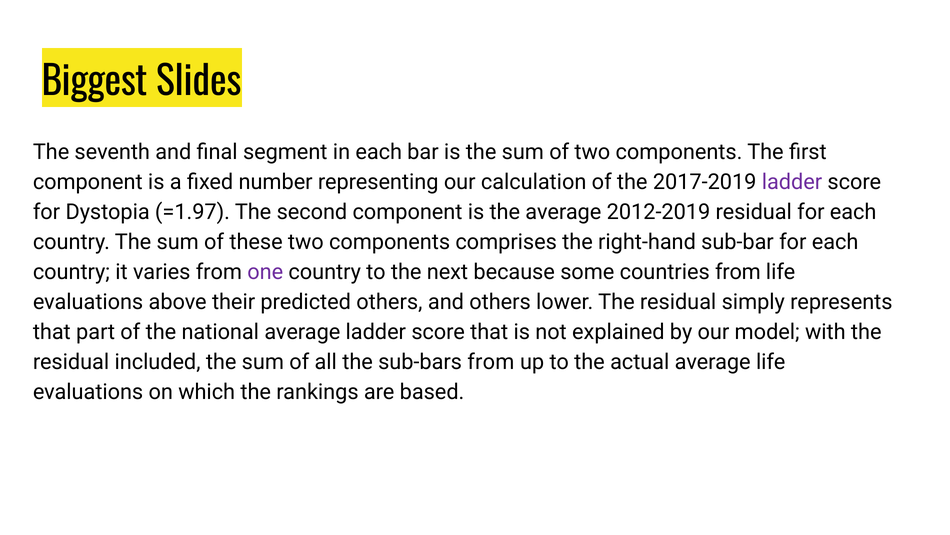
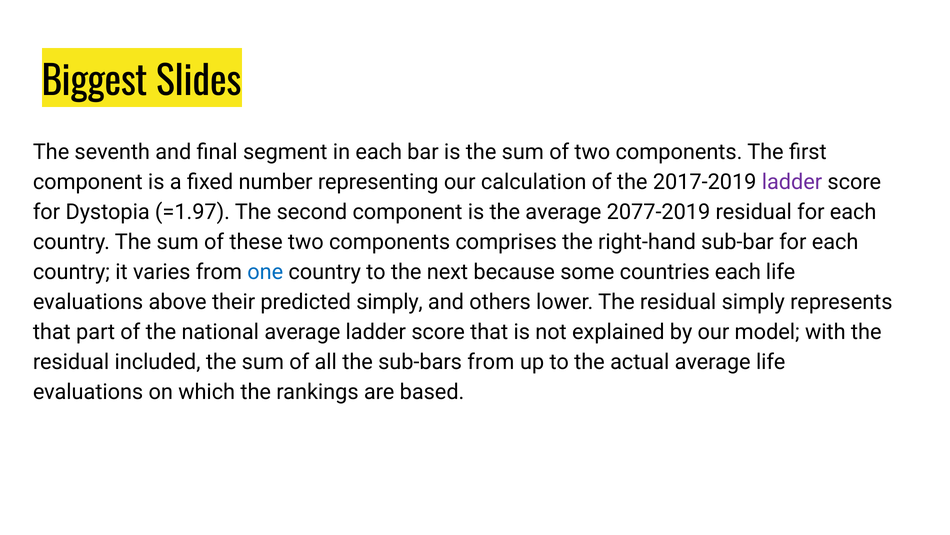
2012-2019: 2012-2019 -> 2077-2019 (659, 212)
one colour: purple -> blue (265, 272)
countries from: from -> each (738, 272)
predicted others: others -> simply (390, 302)
